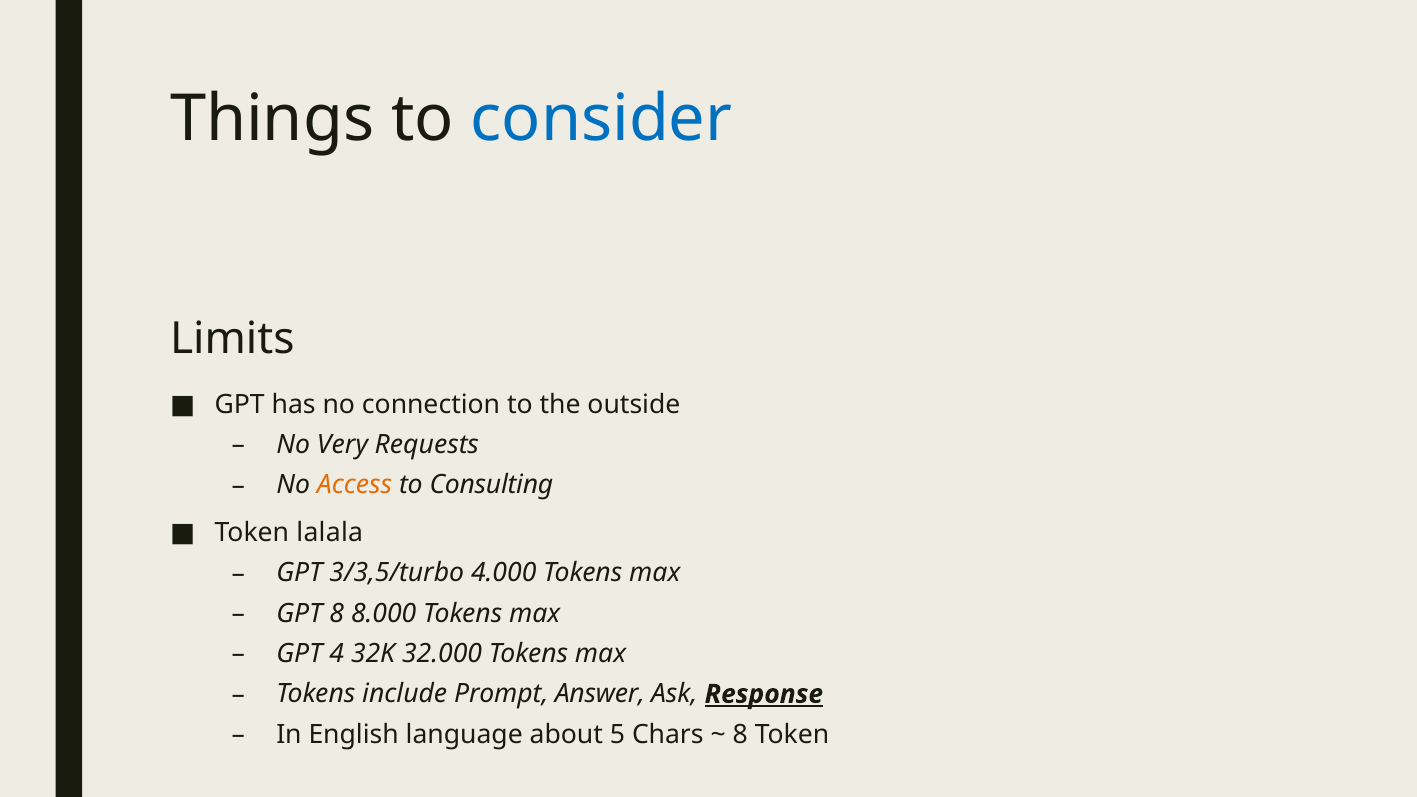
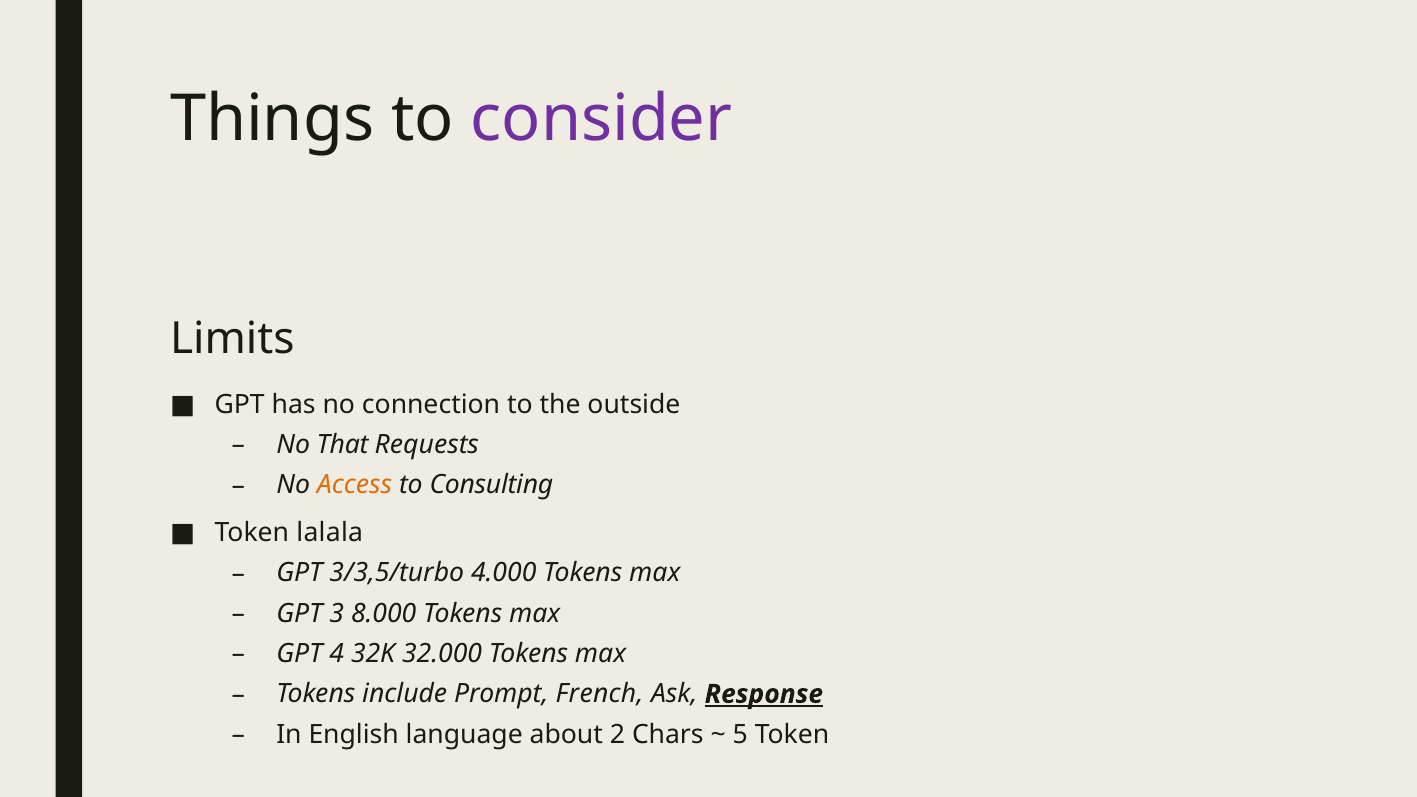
consider colour: blue -> purple (602, 119)
Very: Very -> That (343, 445)
GPT 8: 8 -> 3 (337, 614)
Answer: Answer -> French (600, 694)
5: 5 -> 2 (618, 734)
8: 8 -> 5 (740, 734)
